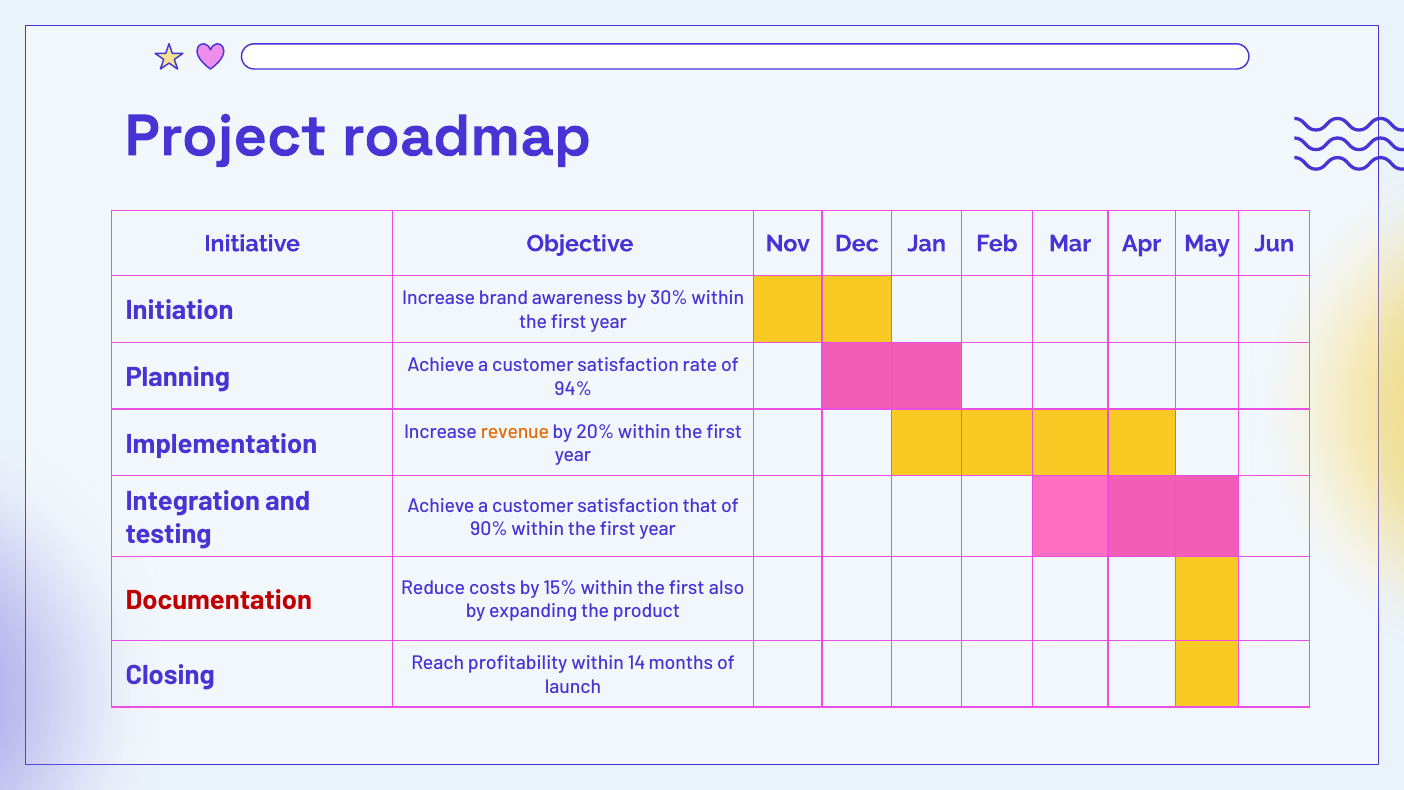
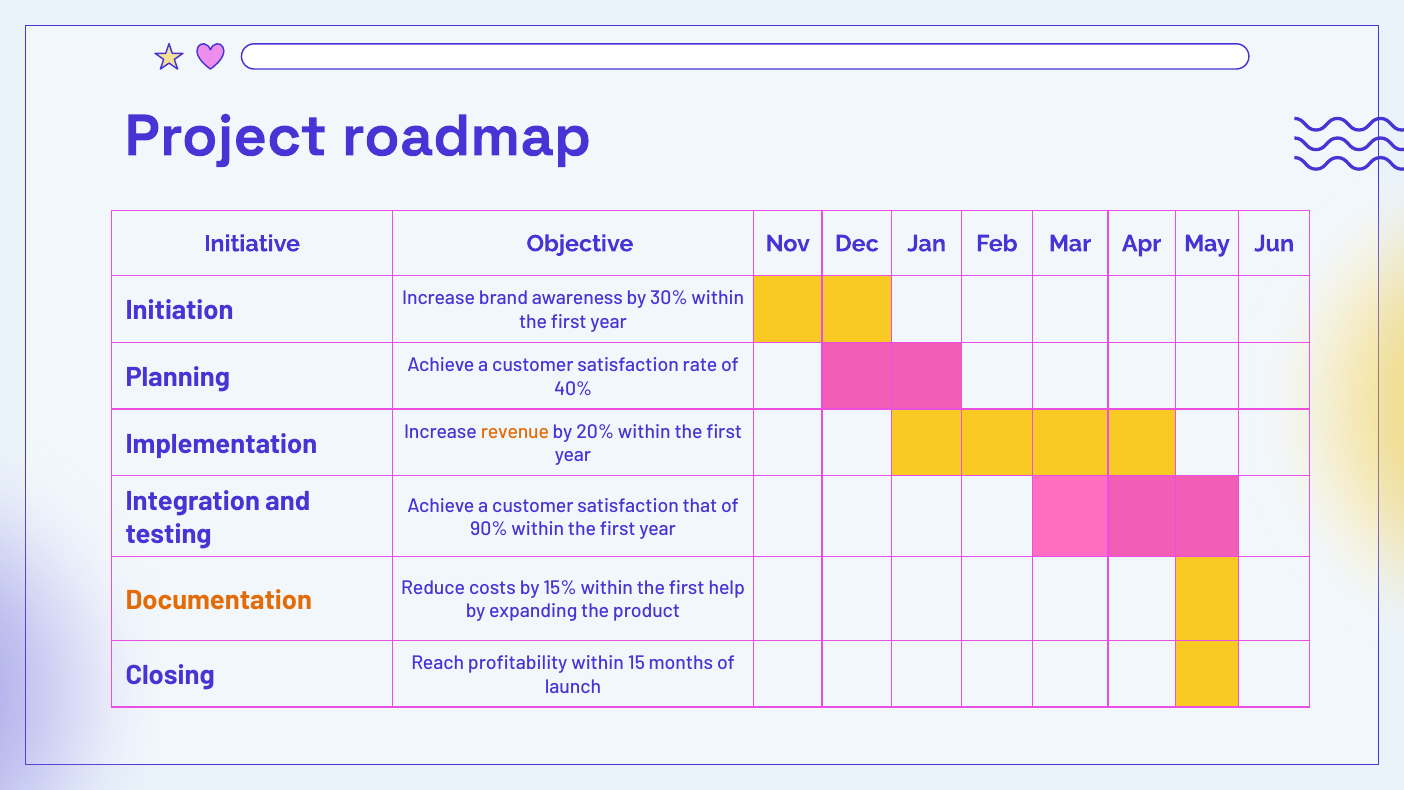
94%: 94% -> 40% (573, 388)
Documentation colour: red -> orange (219, 600)
also: also -> help (727, 588)
14: 14 -> 15 (636, 663)
